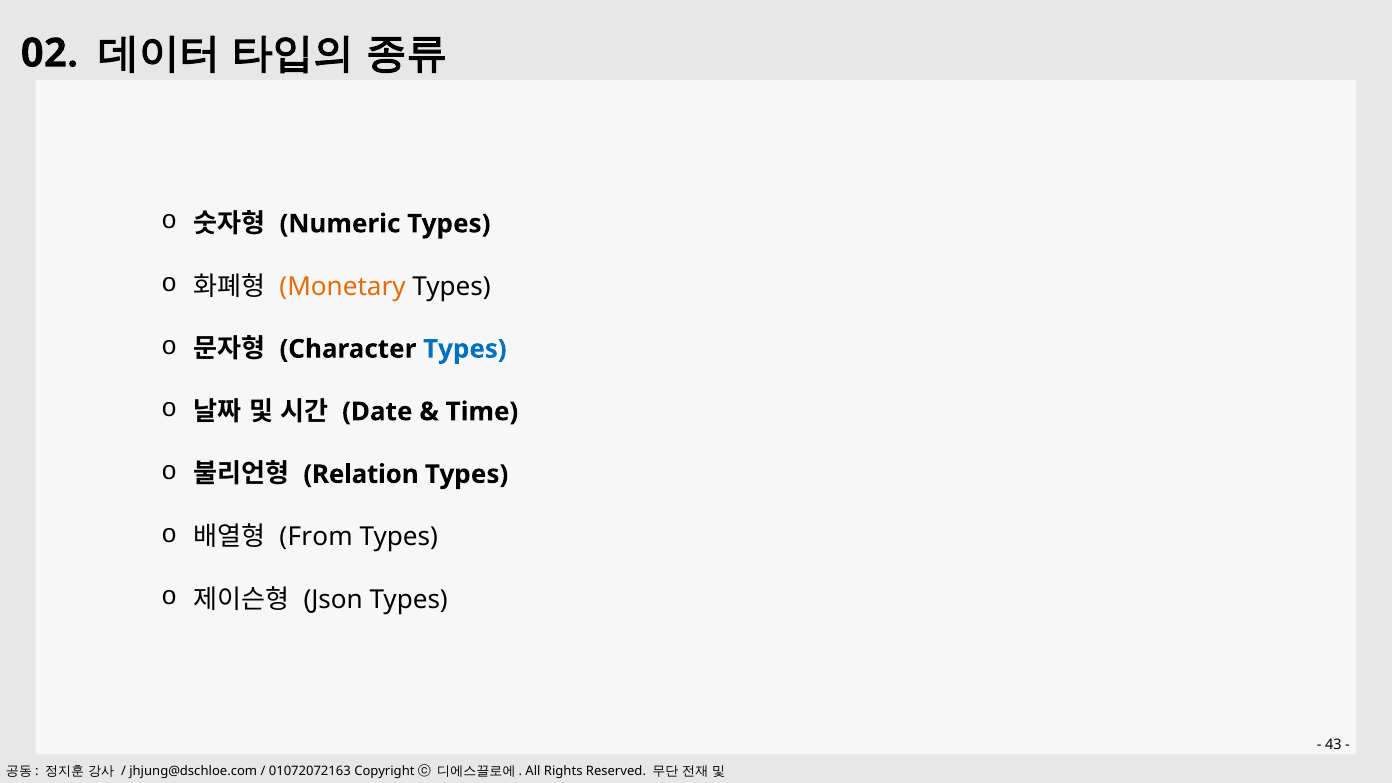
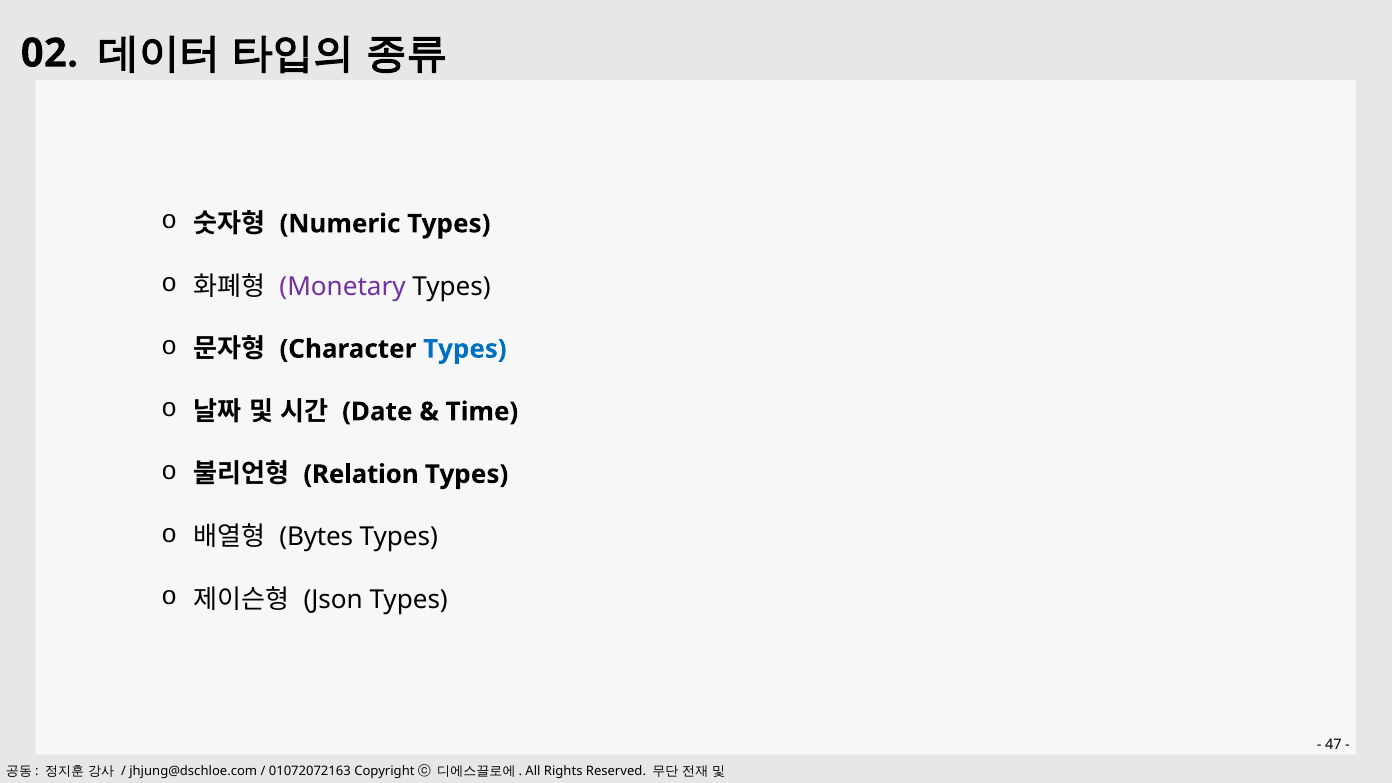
Monetary colour: orange -> purple (343, 286)
From: From -> Bytes (316, 537)
43: 43 -> 47 (1333, 744)
